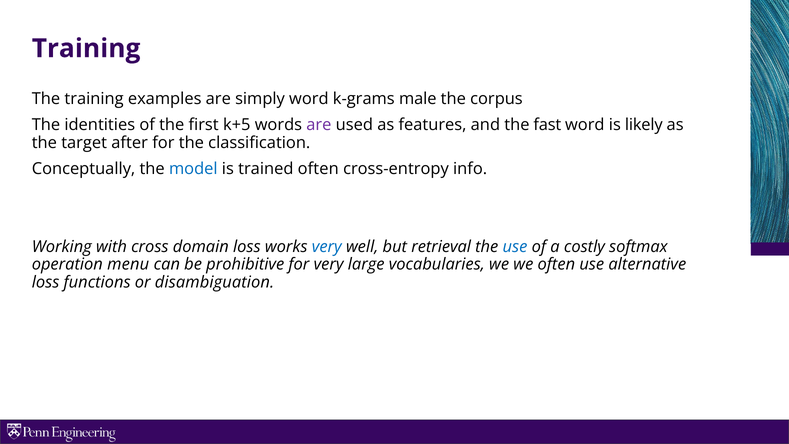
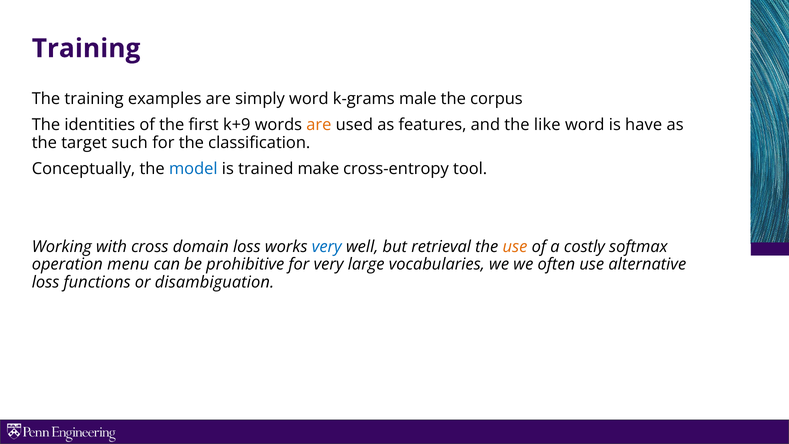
k+5: k+5 -> k+9 (237, 125)
are colour: purple -> orange (319, 125)
fast: fast -> like (547, 125)
likely: likely -> have (644, 125)
after: after -> such (130, 143)
trained often: often -> make (318, 169)
info: info -> tool (470, 169)
use colour: blue -> orange (515, 247)
